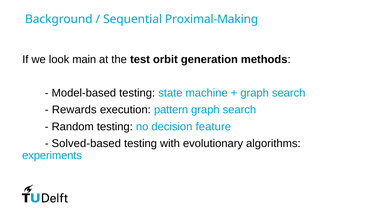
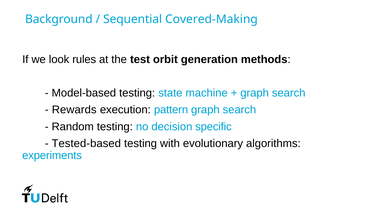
Proximal-Making: Proximal-Making -> Covered-Making (211, 19)
main: main -> rules (84, 60)
feature: feature -> specific (213, 127)
Solved-based: Solved-based -> Tested-based (86, 144)
